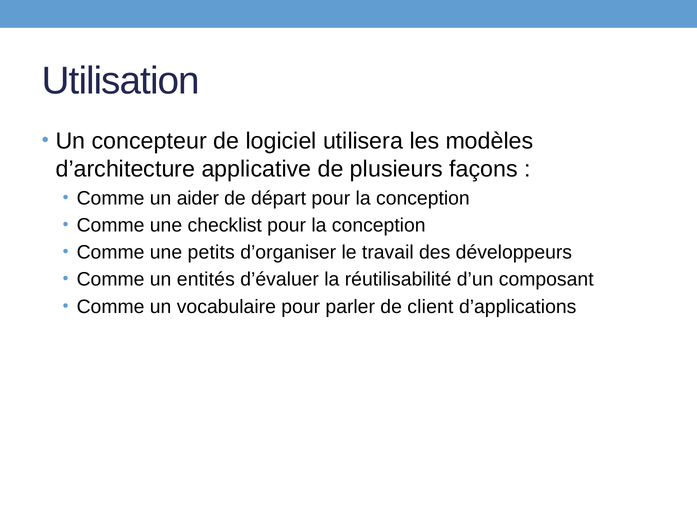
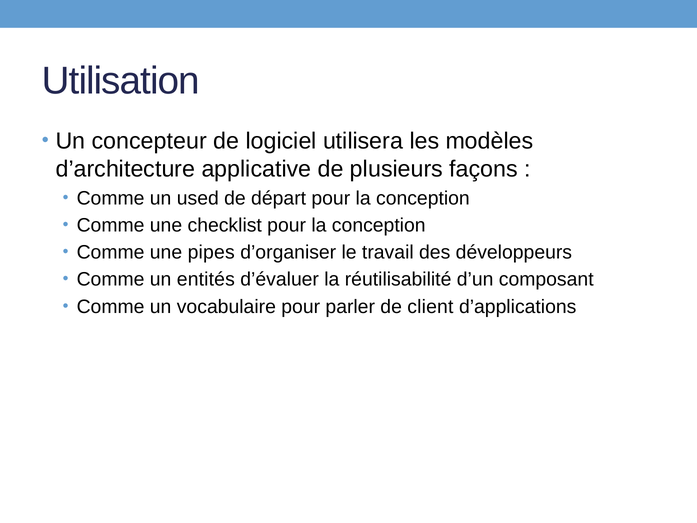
aider: aider -> used (198, 198)
petits: petits -> pipes (211, 252)
